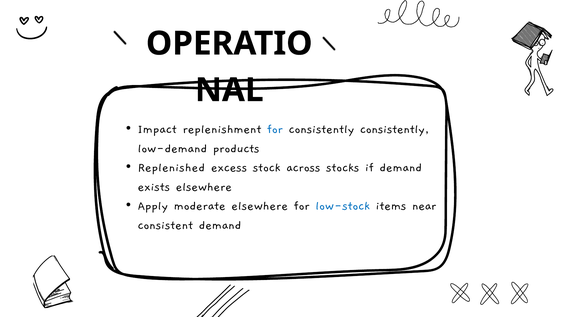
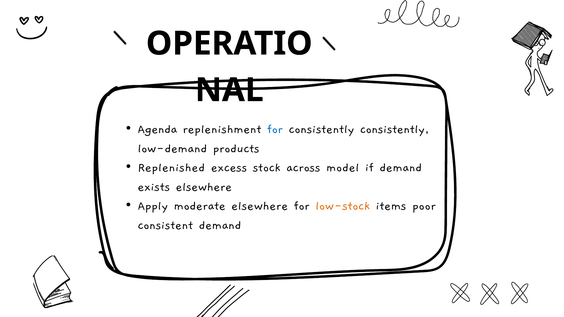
Impact: Impact -> Agenda (157, 129)
stocks: stocks -> model (343, 167)
low-stock colour: blue -> orange (343, 206)
near: near -> poor (424, 206)
